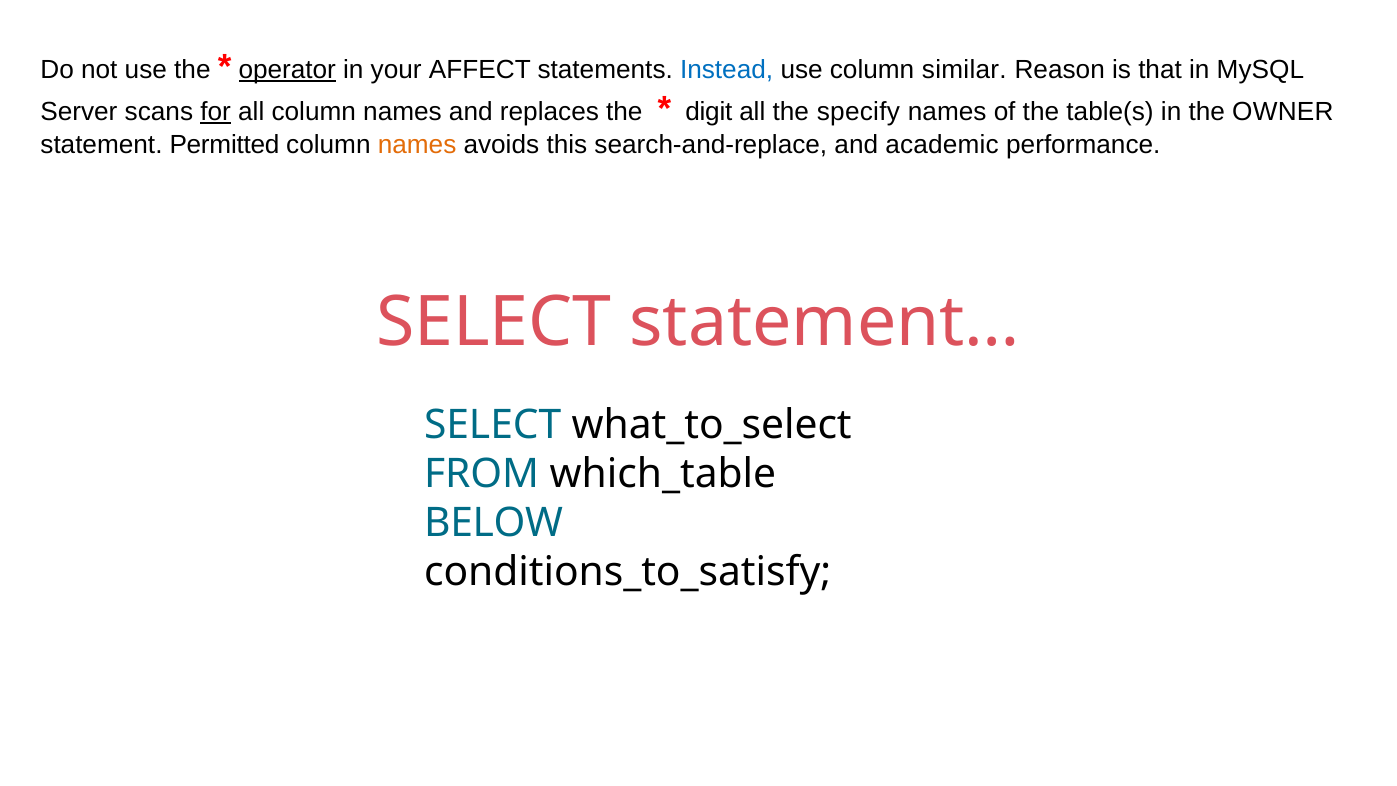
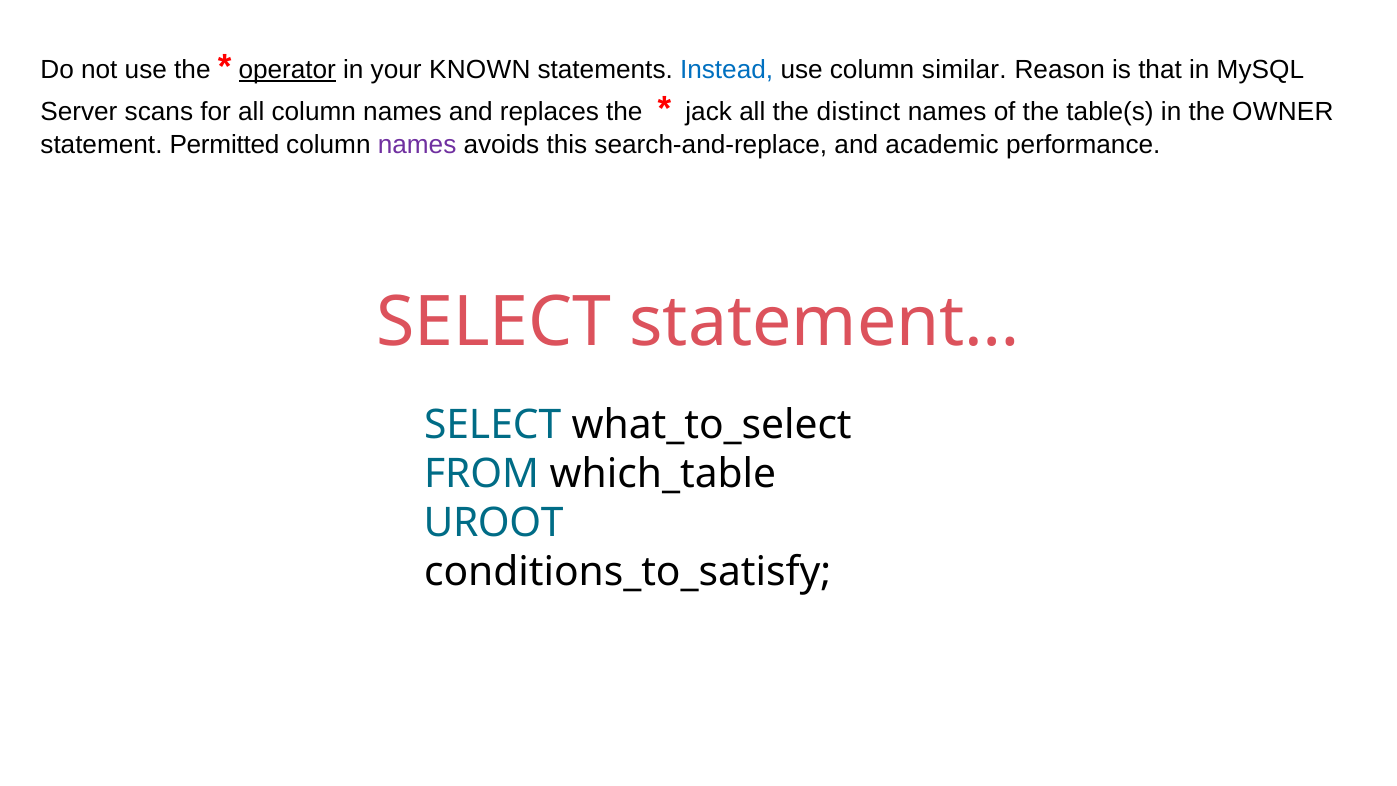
AFFECT: AFFECT -> KNOWN (480, 70)
for underline: present -> none (216, 111)
digit: digit -> jack (709, 111)
specify: specify -> distinct (858, 111)
names colour: orange -> purple (417, 145)
BELOW: BELOW -> UROOT (494, 523)
